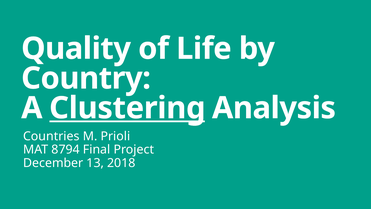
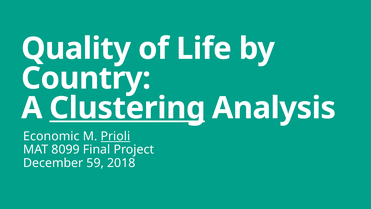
Countries: Countries -> Economic (51, 136)
Prioli underline: none -> present (115, 136)
8794: 8794 -> 8099 (66, 149)
13: 13 -> 59 (95, 163)
